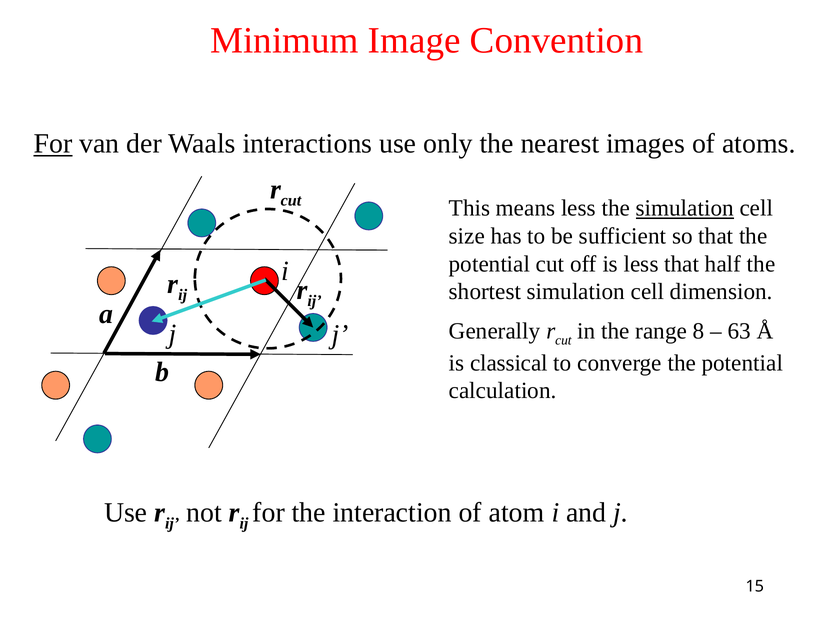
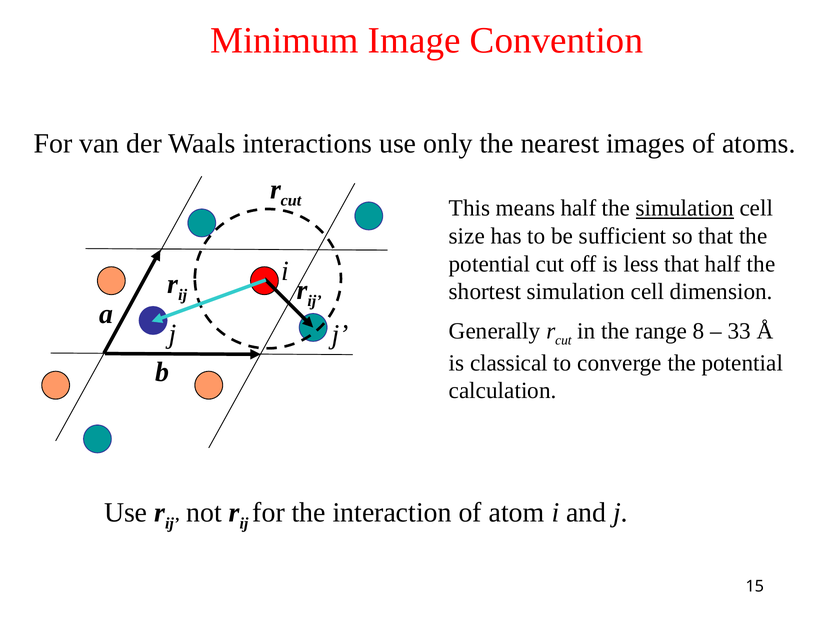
For underline: present -> none (53, 144)
means less: less -> half (579, 208)
63: 63 -> 33 (739, 331)
